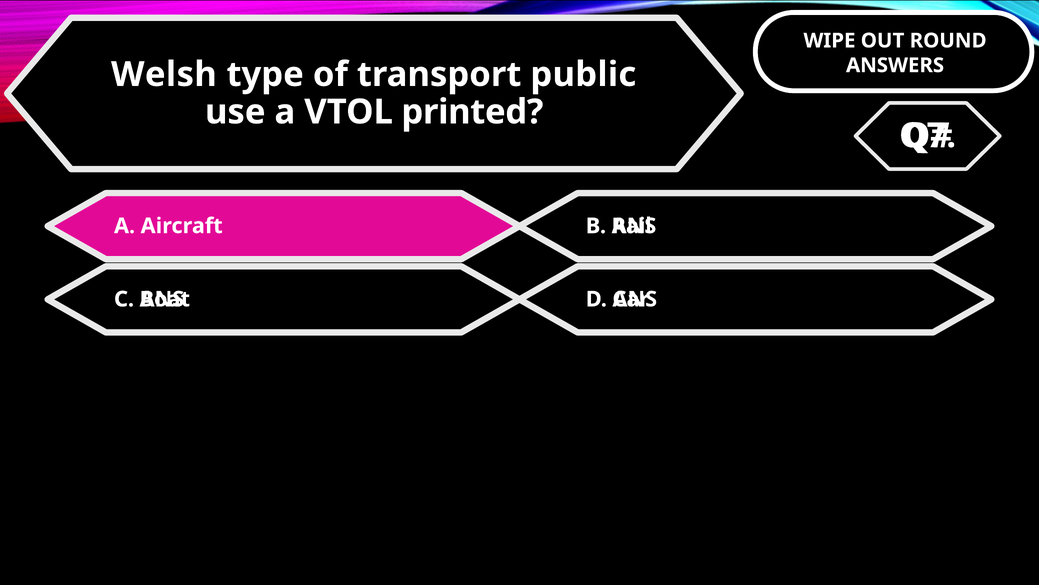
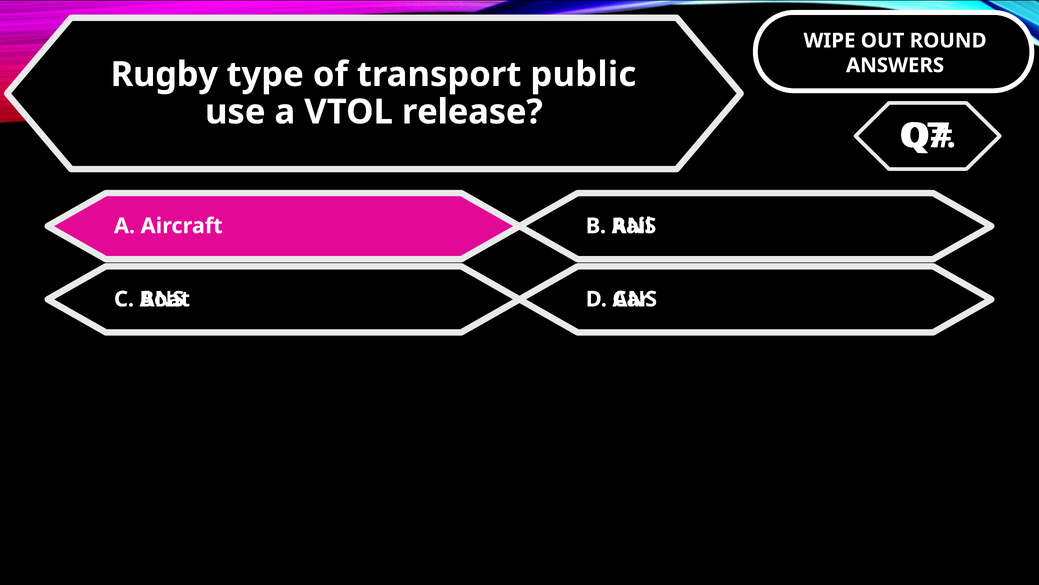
Welsh: Welsh -> Rugby (164, 74)
printed: printed -> release (472, 112)
